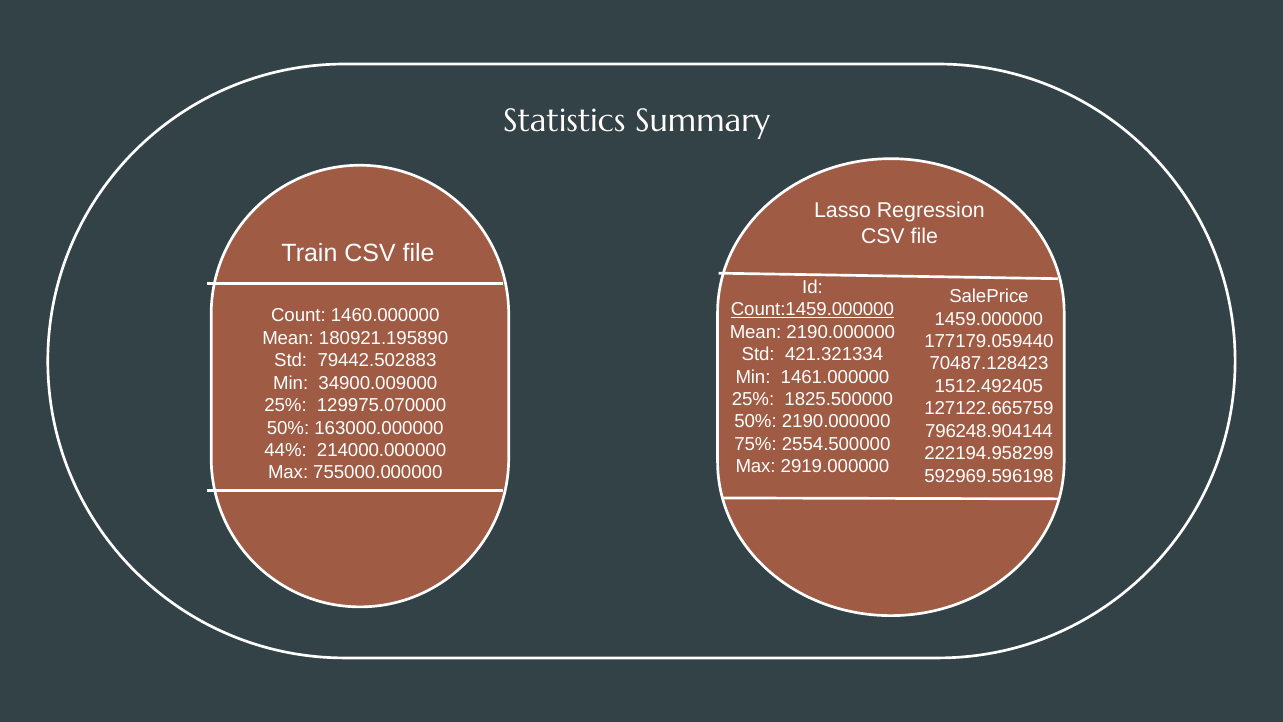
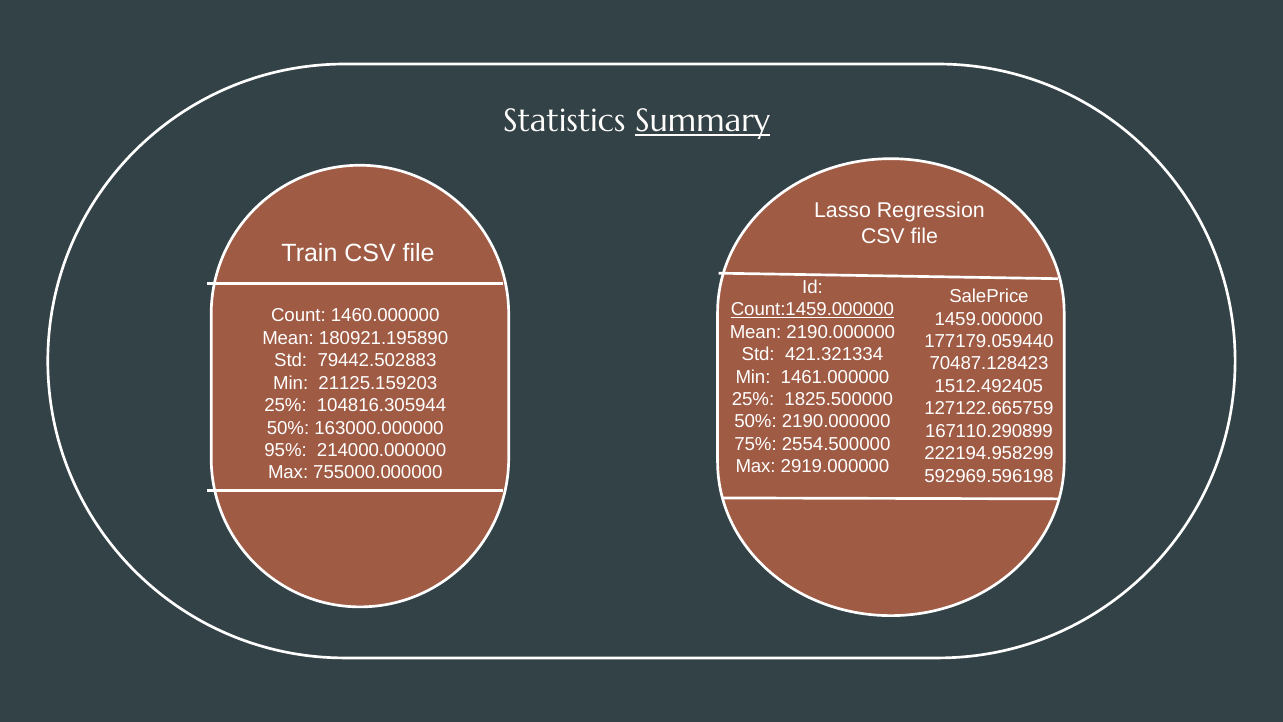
Summary underline: none -> present (703, 121)
34900.009000: 34900.009000 -> 21125.159203 (378, 383)
129975.070000: 129975.070000 -> 104816.305944 (382, 405)
796248.904144: 796248.904144 -> 167110.290899 (989, 431)
44%: 44% -> 95% (286, 450)
